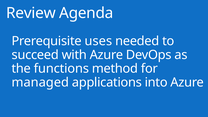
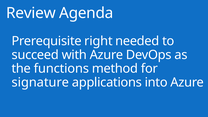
uses: uses -> right (98, 41)
managed: managed -> signature (40, 82)
